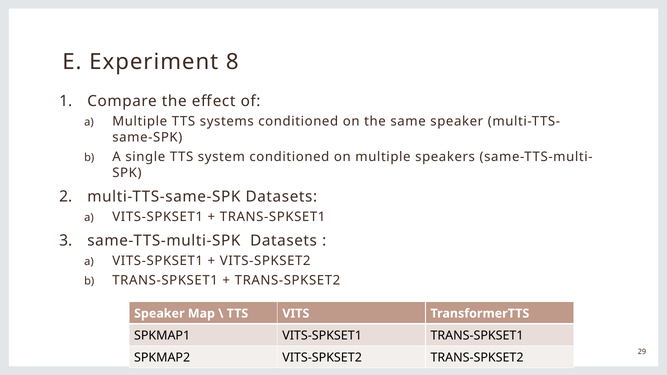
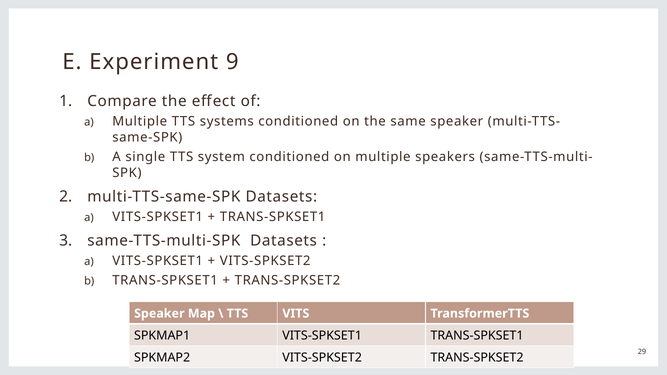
8: 8 -> 9 (232, 62)
